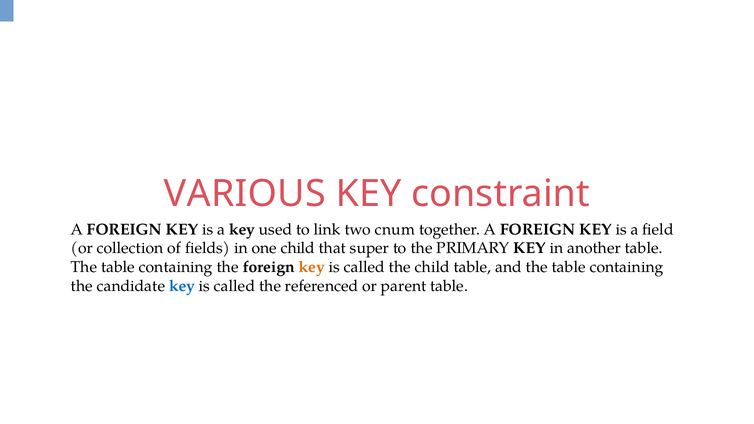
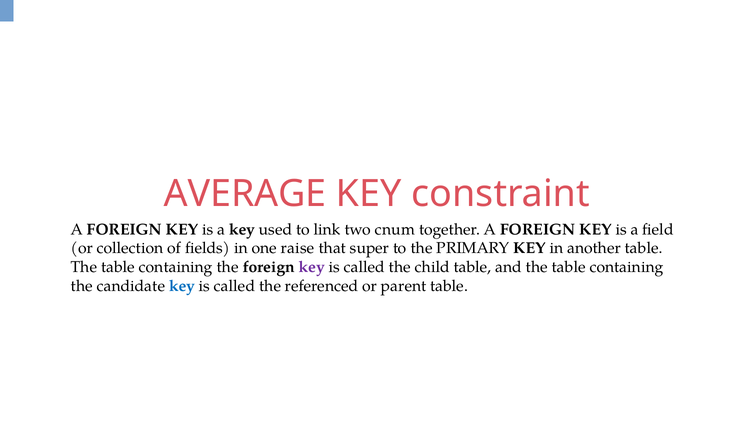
VARIOUS: VARIOUS -> AVERAGE (245, 194)
one child: child -> raise (298, 248)
key colour: orange -> purple (312, 267)
